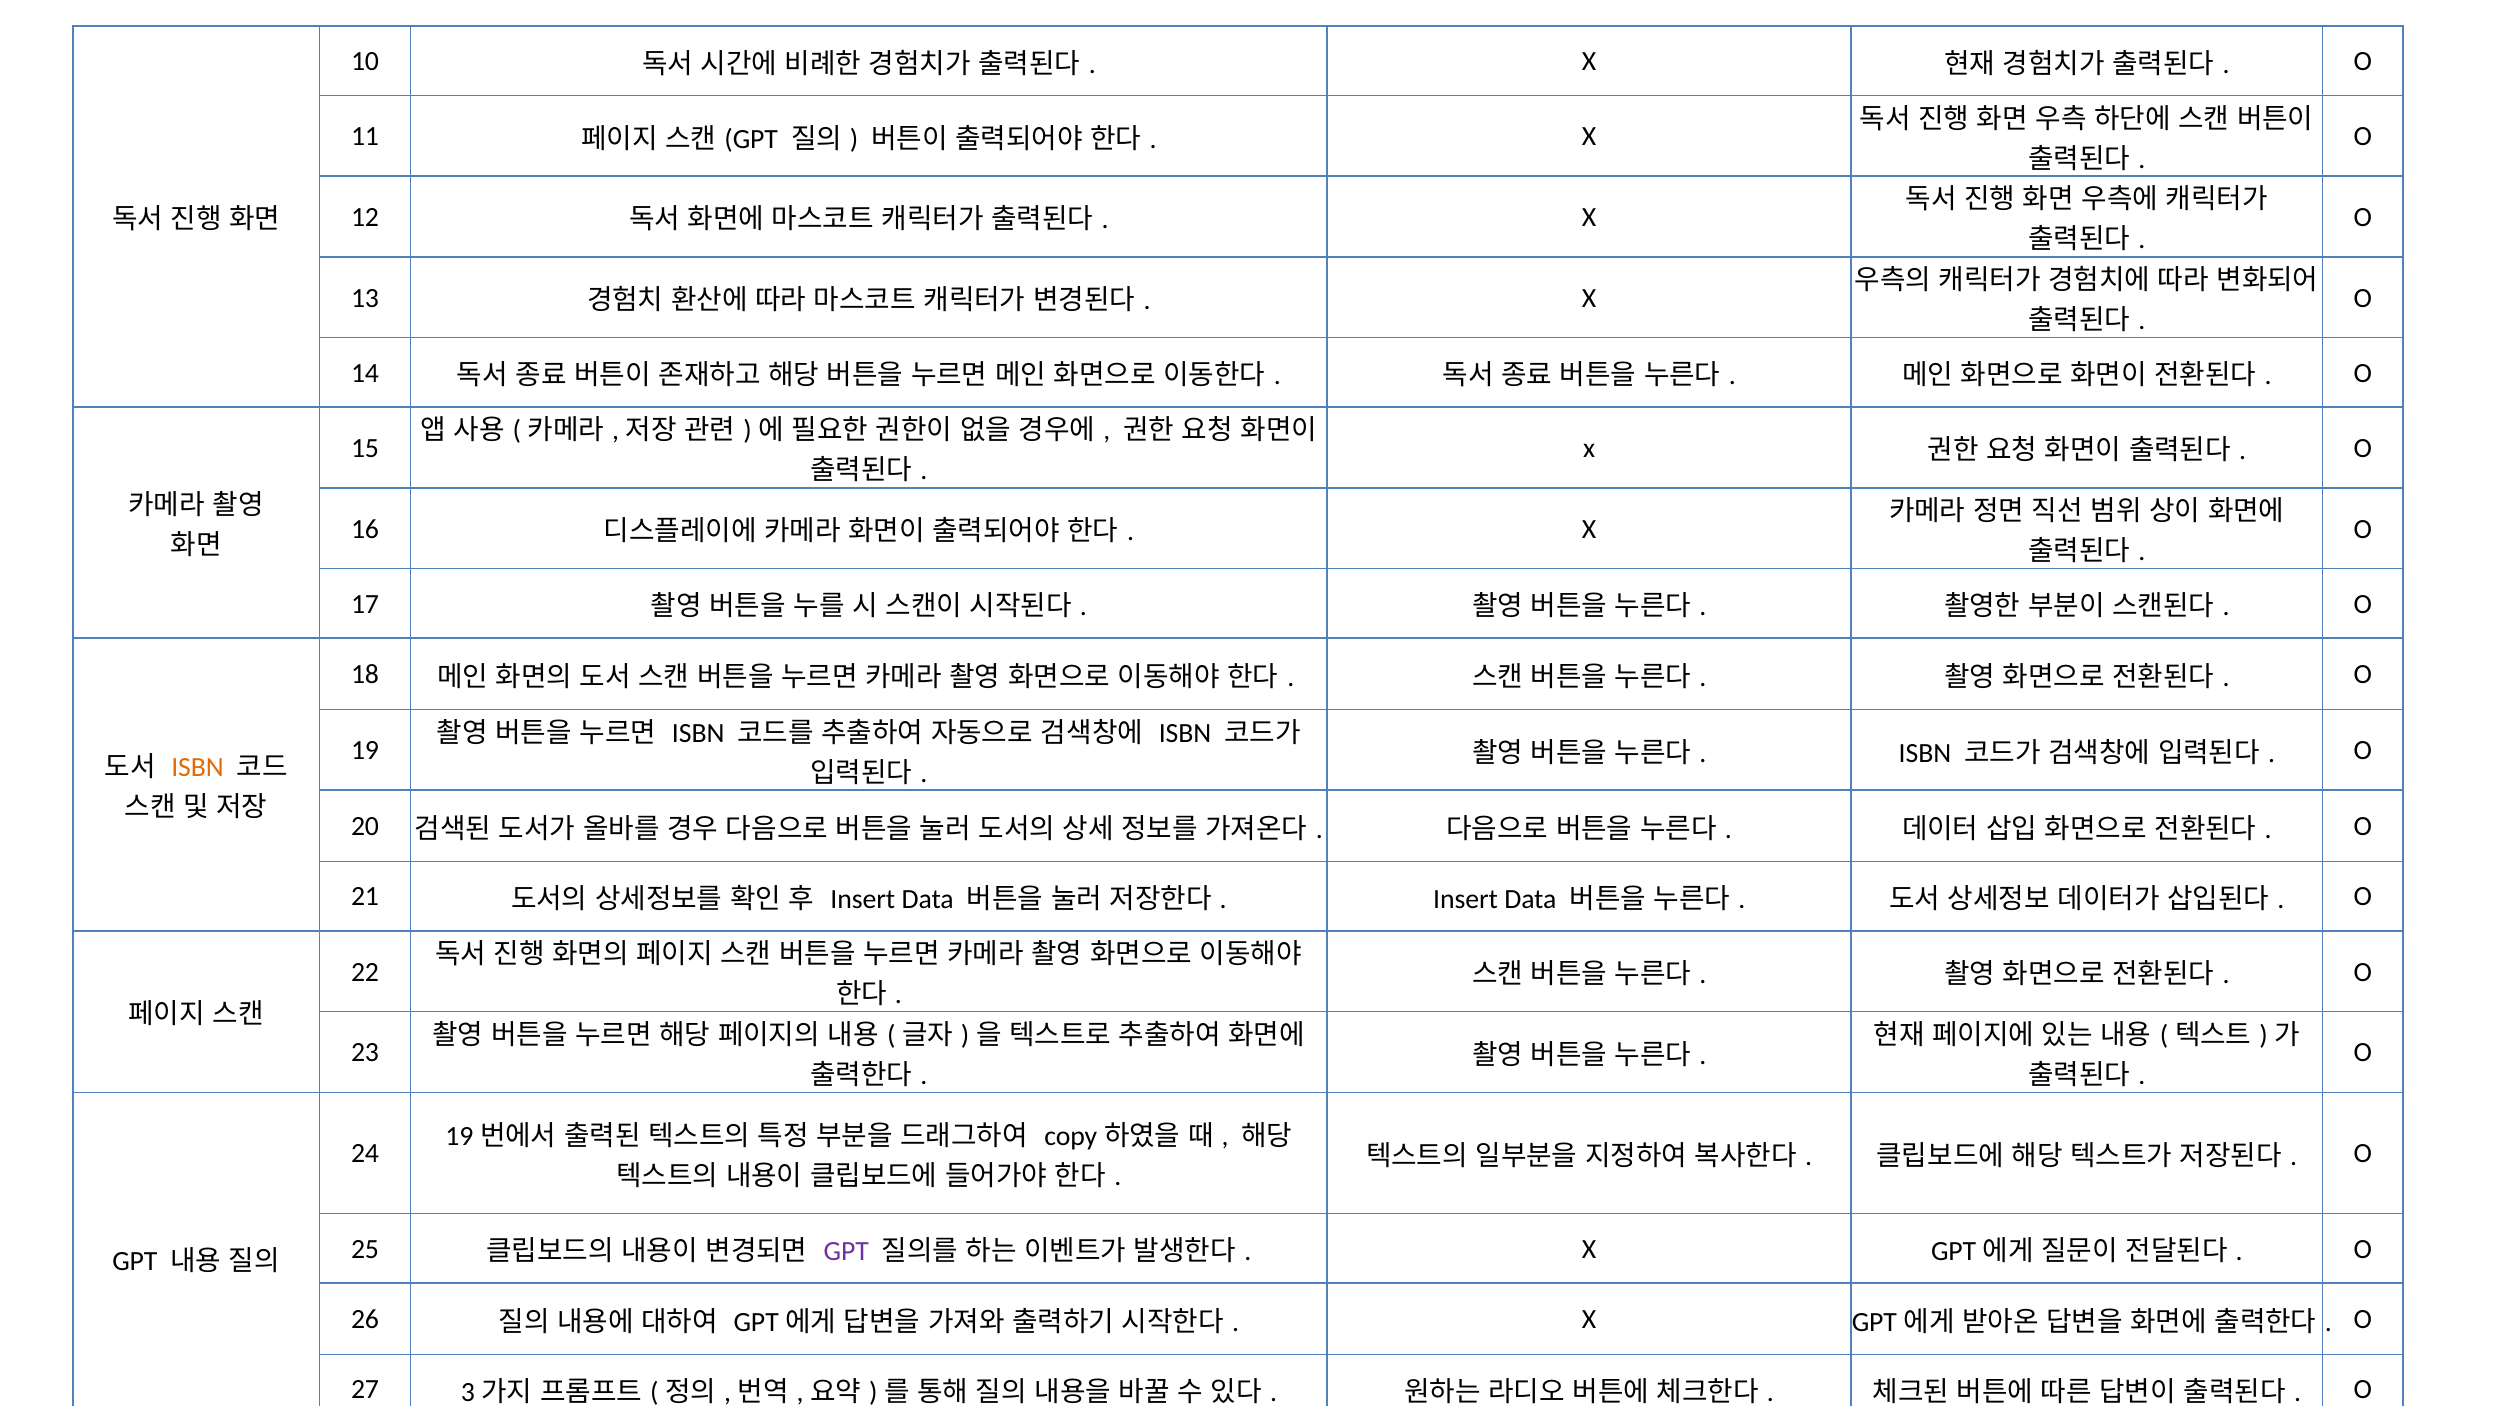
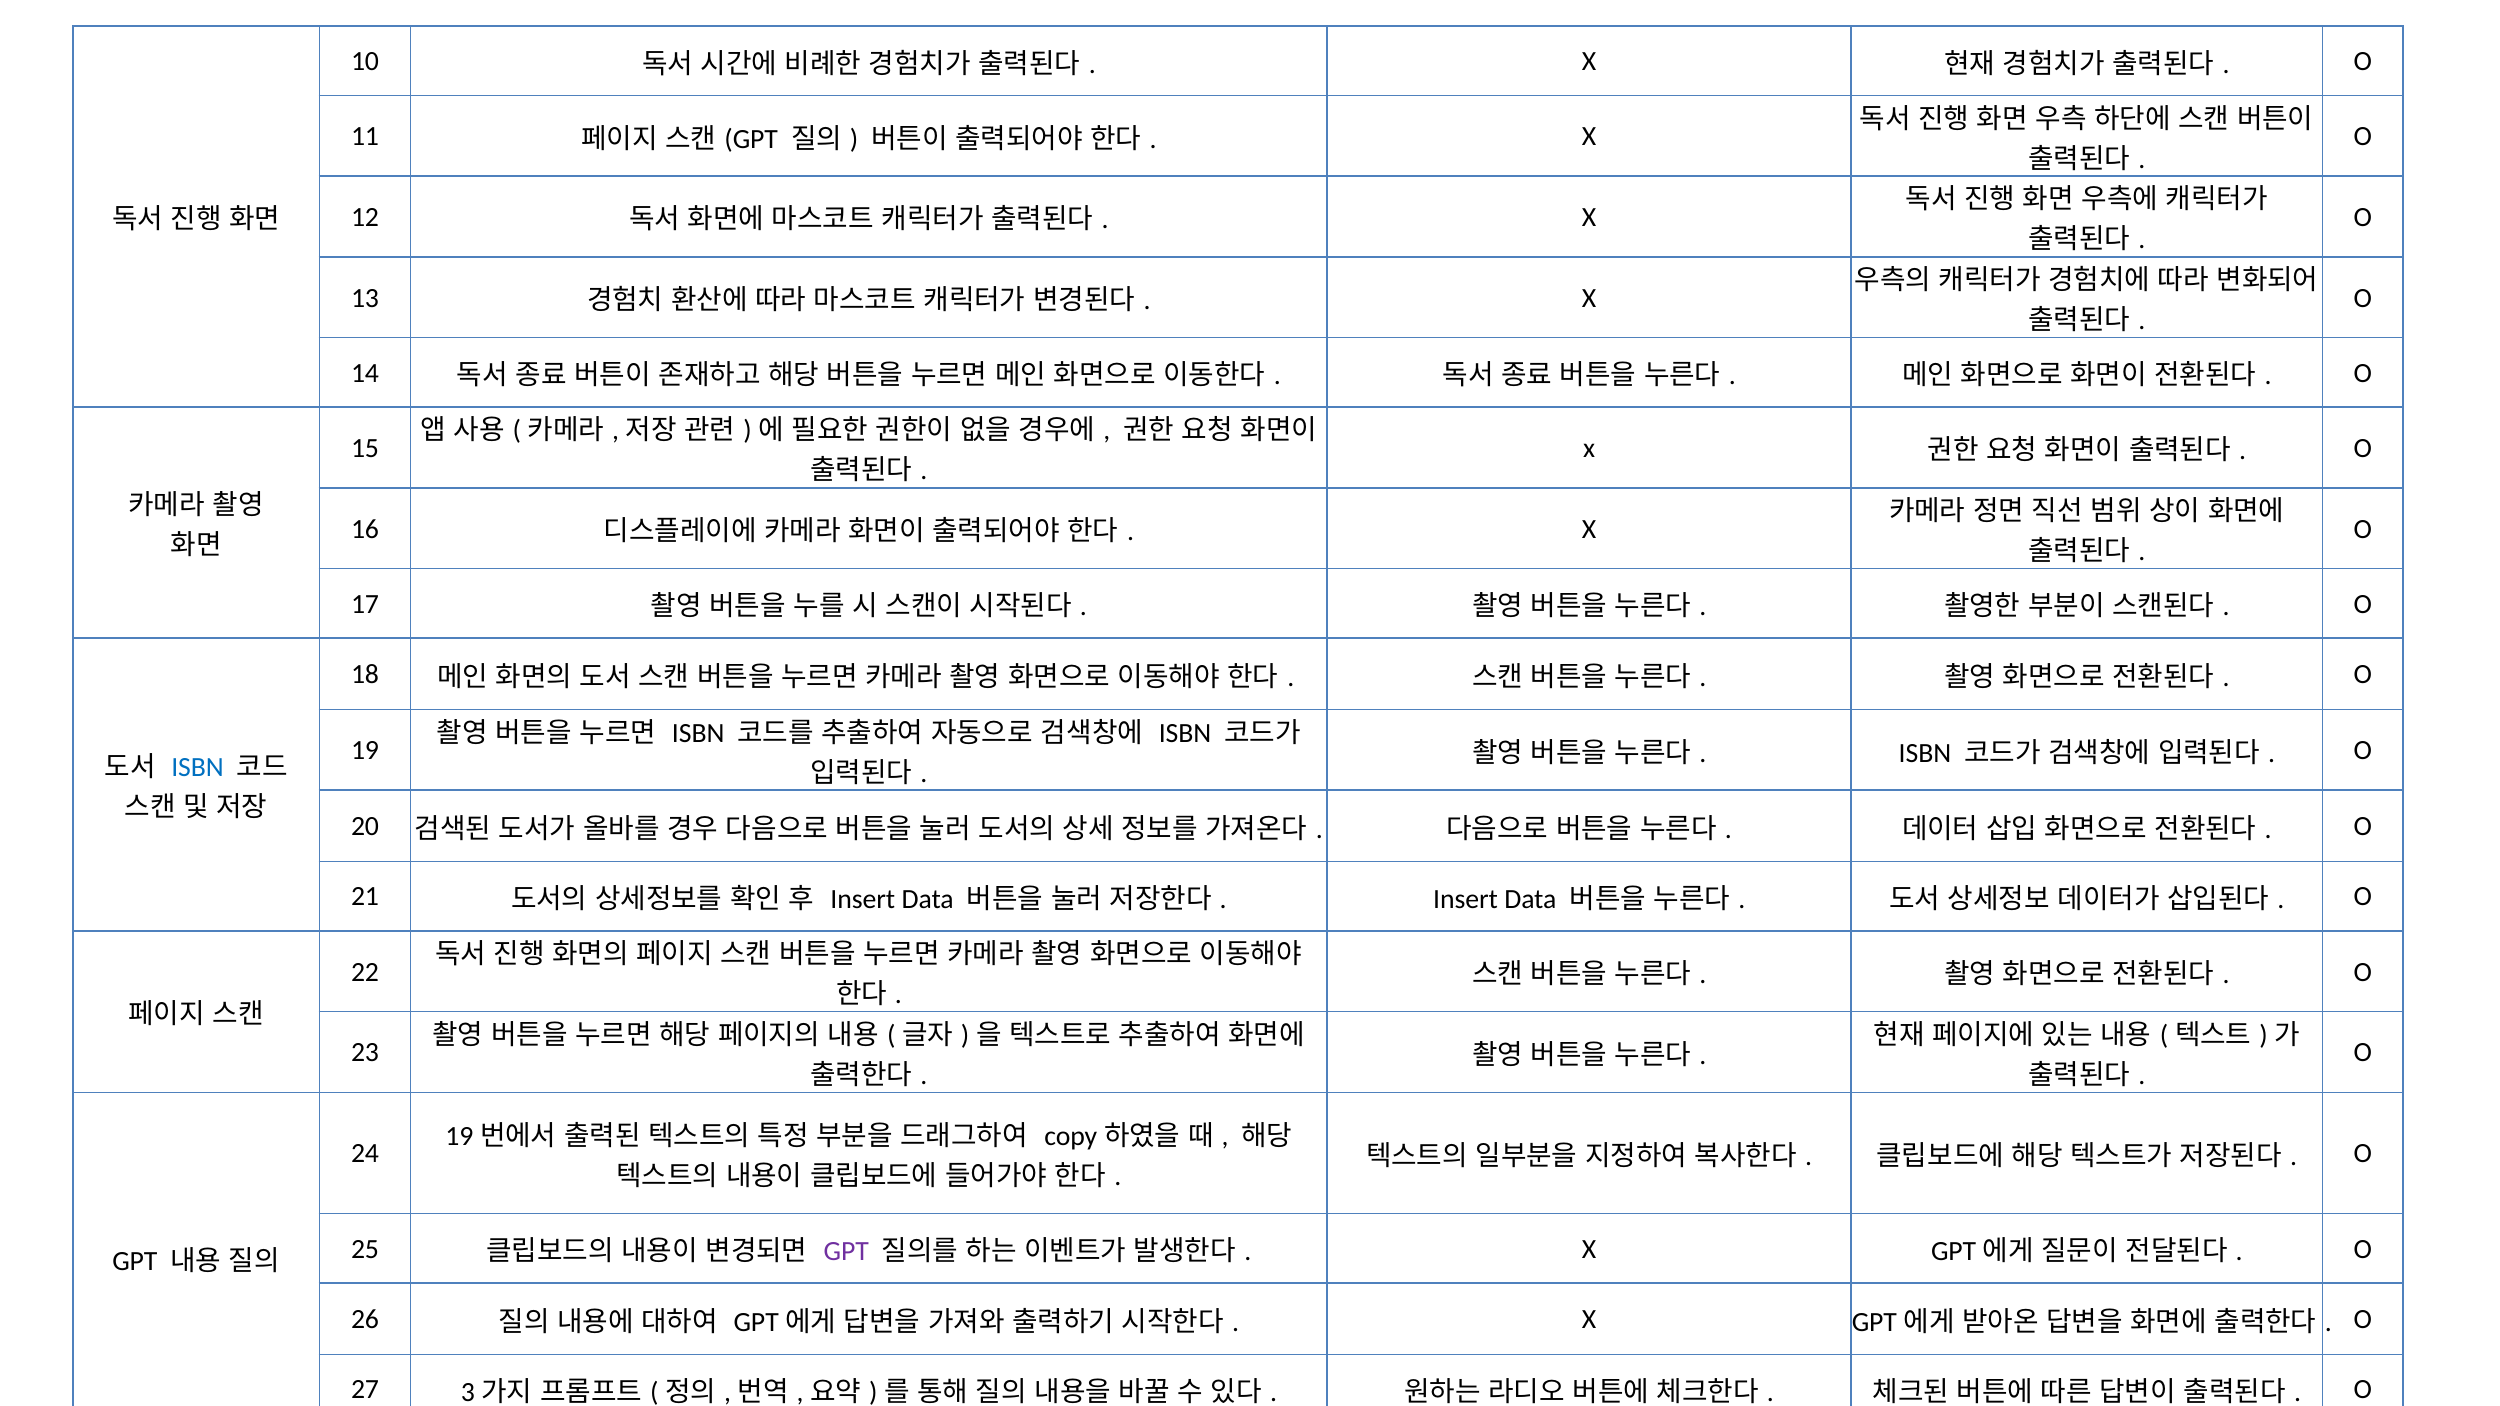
ISBN colour: orange -> blue (198, 767)
